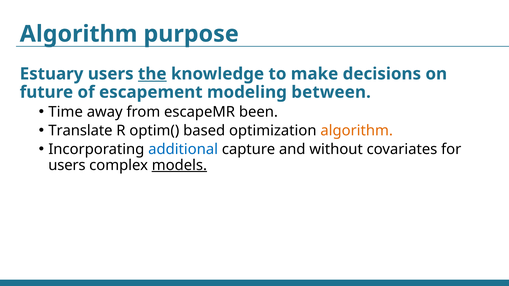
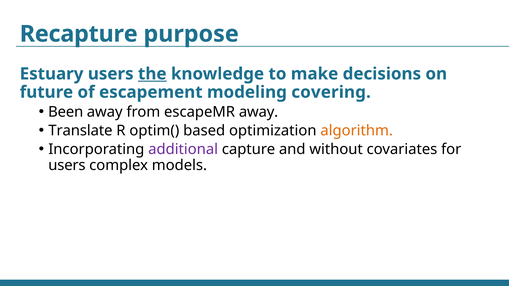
Algorithm: Algorithm -> Recapture (79, 34)
between: between -> covering (331, 92)
Time: Time -> Been (66, 112)
escapeMR been: been -> away (259, 112)
additional colour: blue -> purple (183, 149)
models underline: present -> none (179, 165)
